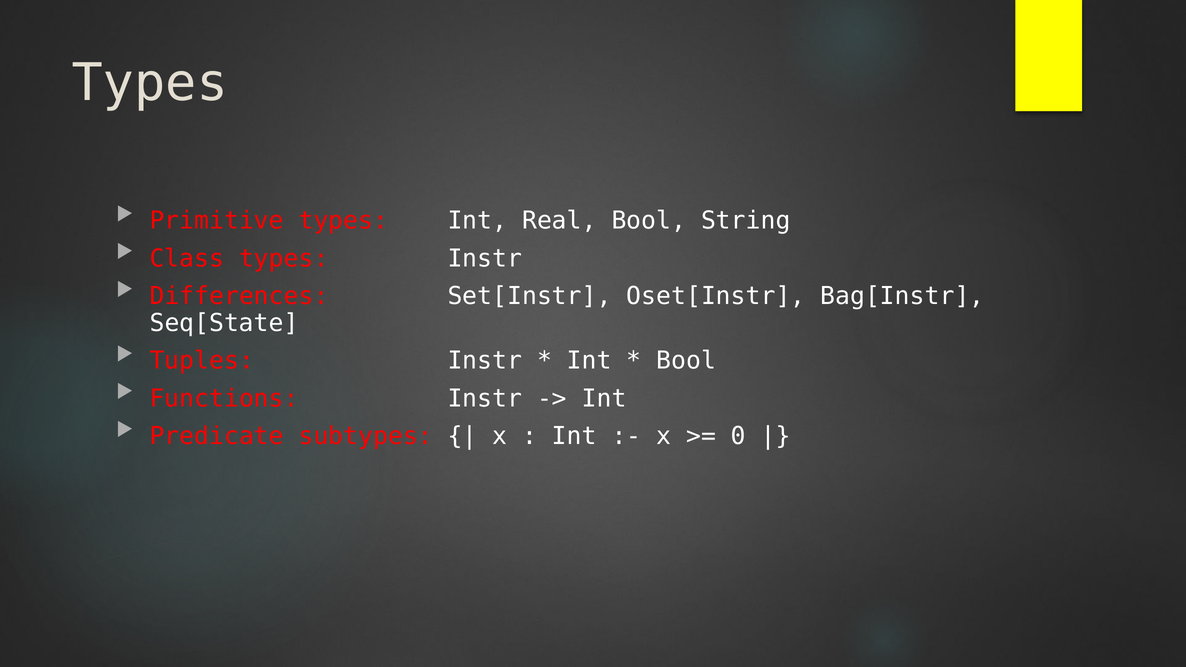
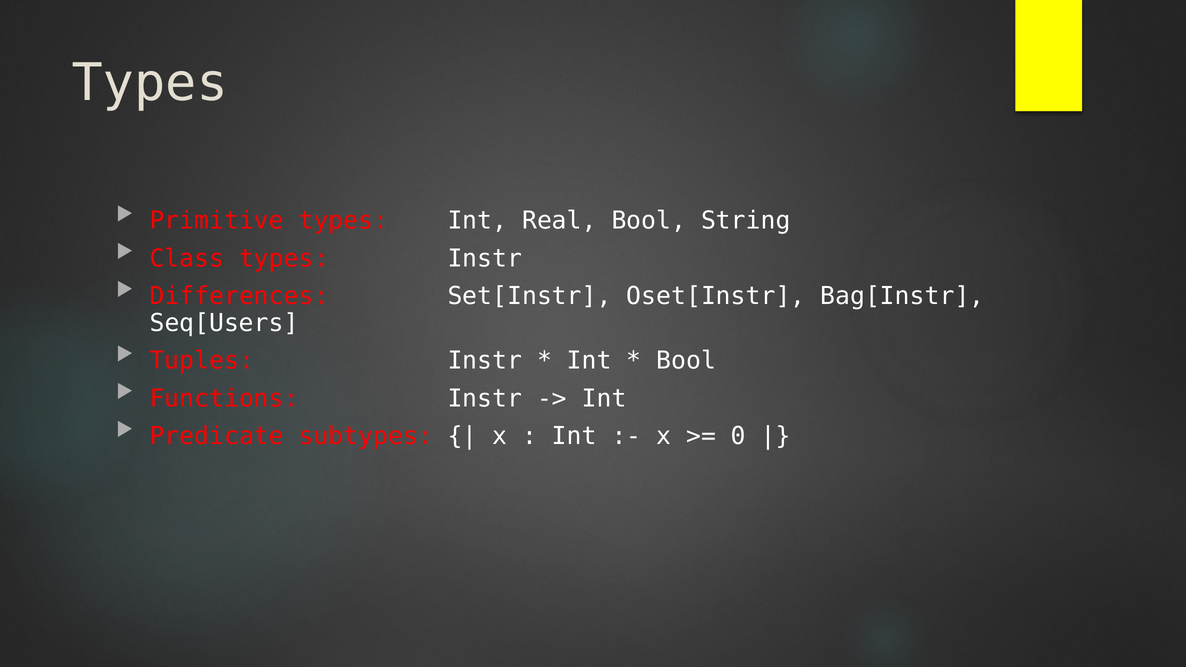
Seq[State: Seq[State -> Seq[Users (224, 323)
